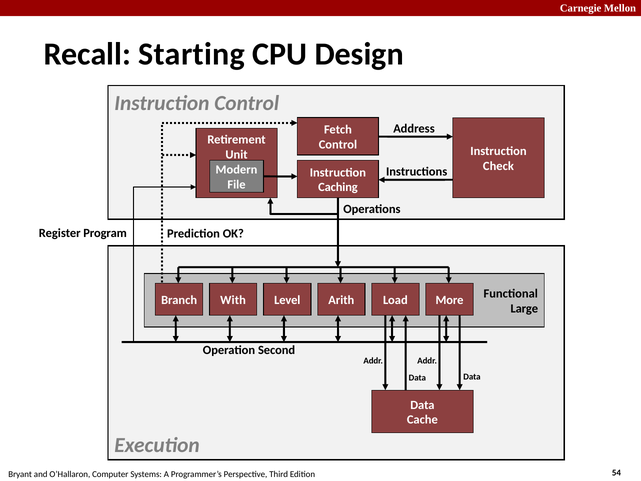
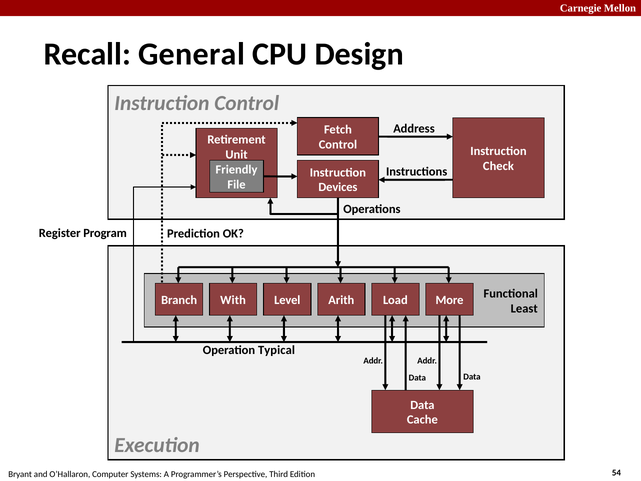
Starting: Starting -> General (192, 54)
Modern: Modern -> Friendly (237, 170)
Caching: Caching -> Devices (338, 187)
Large: Large -> Least (524, 308)
Second: Second -> Typical (277, 350)
